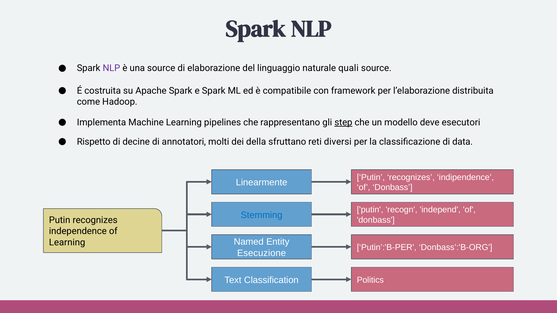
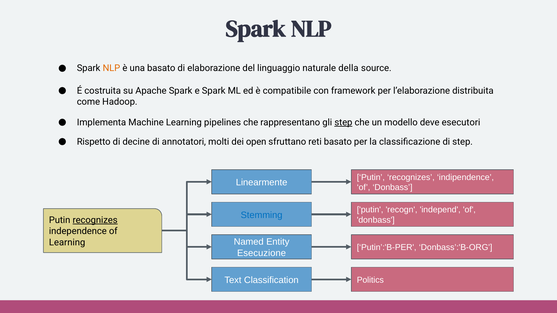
NLP colour: purple -> orange (111, 68)
una source: source -> basato (161, 68)
quali: quali -> della (348, 68)
della: della -> open (256, 142)
reti diversi: diversi -> basato (338, 142)
di data: data -> step (463, 142)
recognizes underline: none -> present (95, 220)
